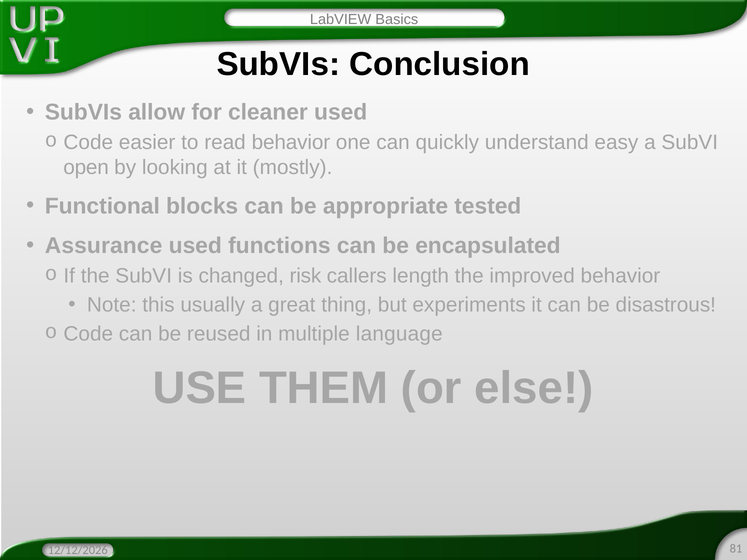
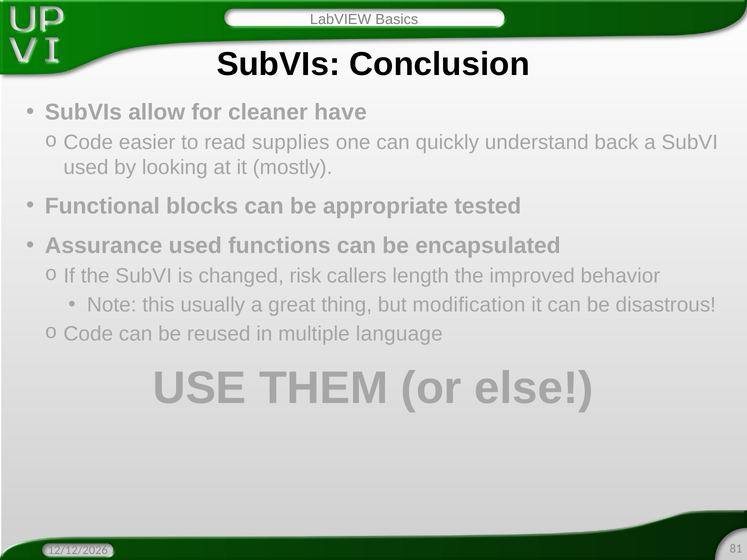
cleaner used: used -> have (341, 112)
read behavior: behavior -> supplies (291, 143)
easy: easy -> back (616, 143)
open: open -> used (86, 167)
experiments: experiments -> modification (469, 305)
